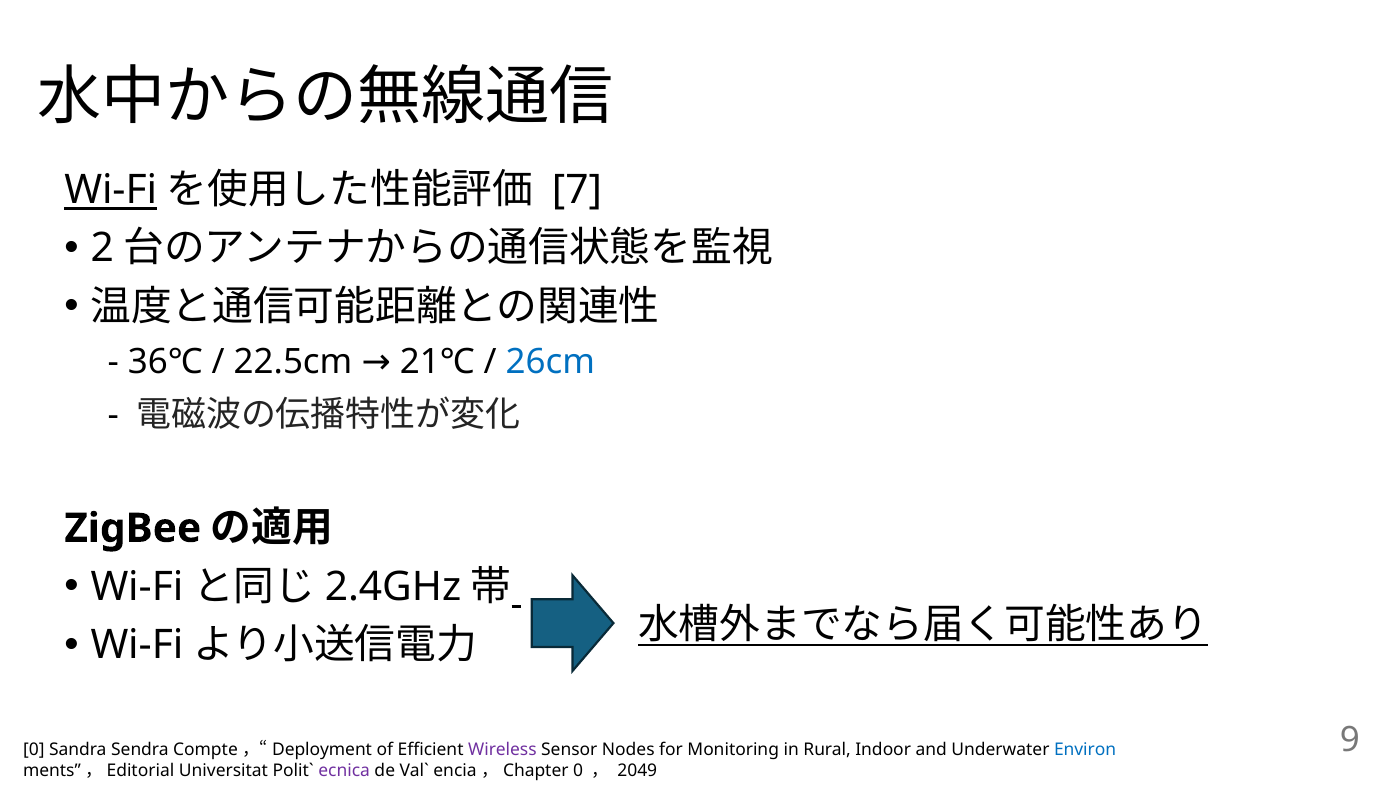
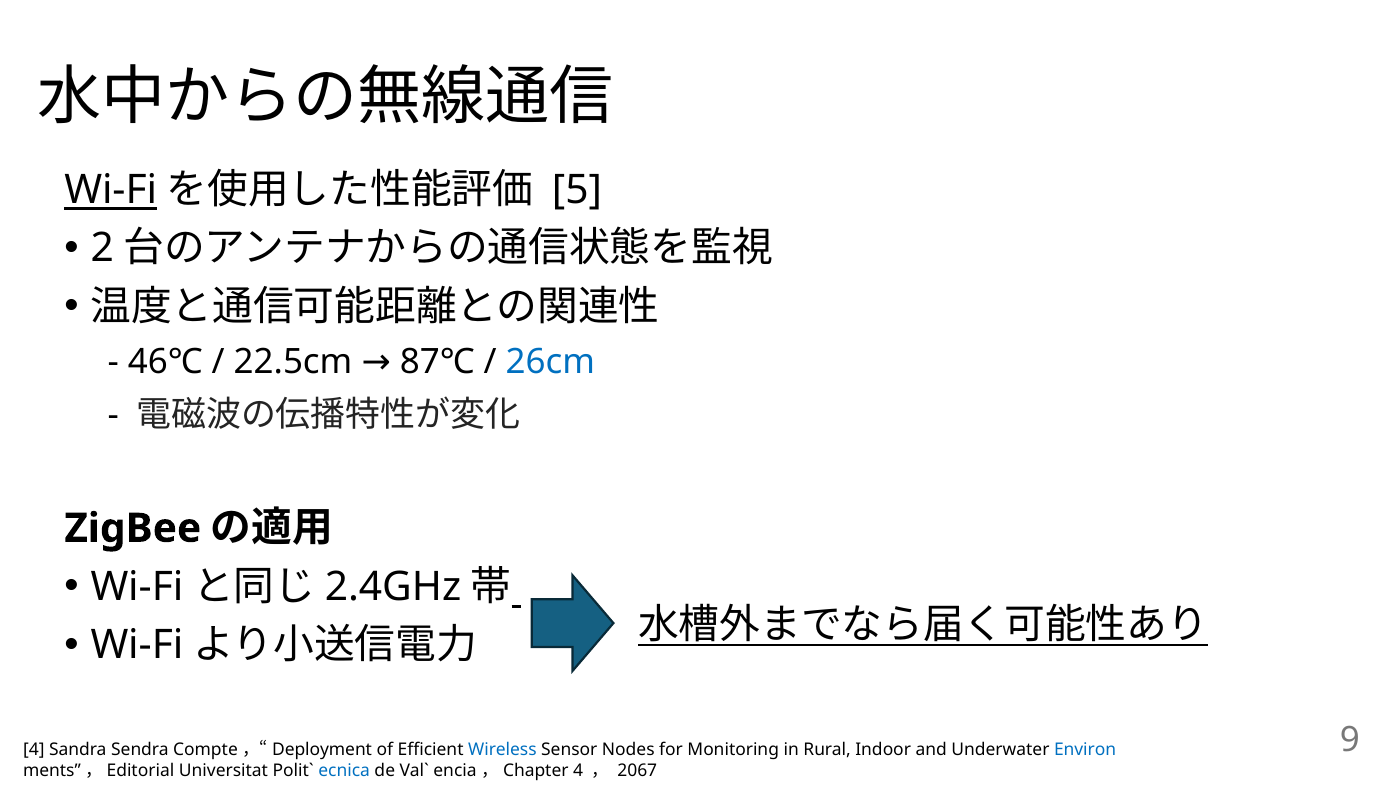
7: 7 -> 5 (577, 190)
36℃: 36℃ -> 46℃ (165, 362)
21℃: 21℃ -> 87℃ (437, 362)
0: 0 -> 4 (34, 750)
Wireless colour: purple -> blue (502, 750)
ecnica colour: purple -> blue (344, 771)
0: 0 -> 4 (578, 771)
2049: 2049 -> 2067 (637, 771)
